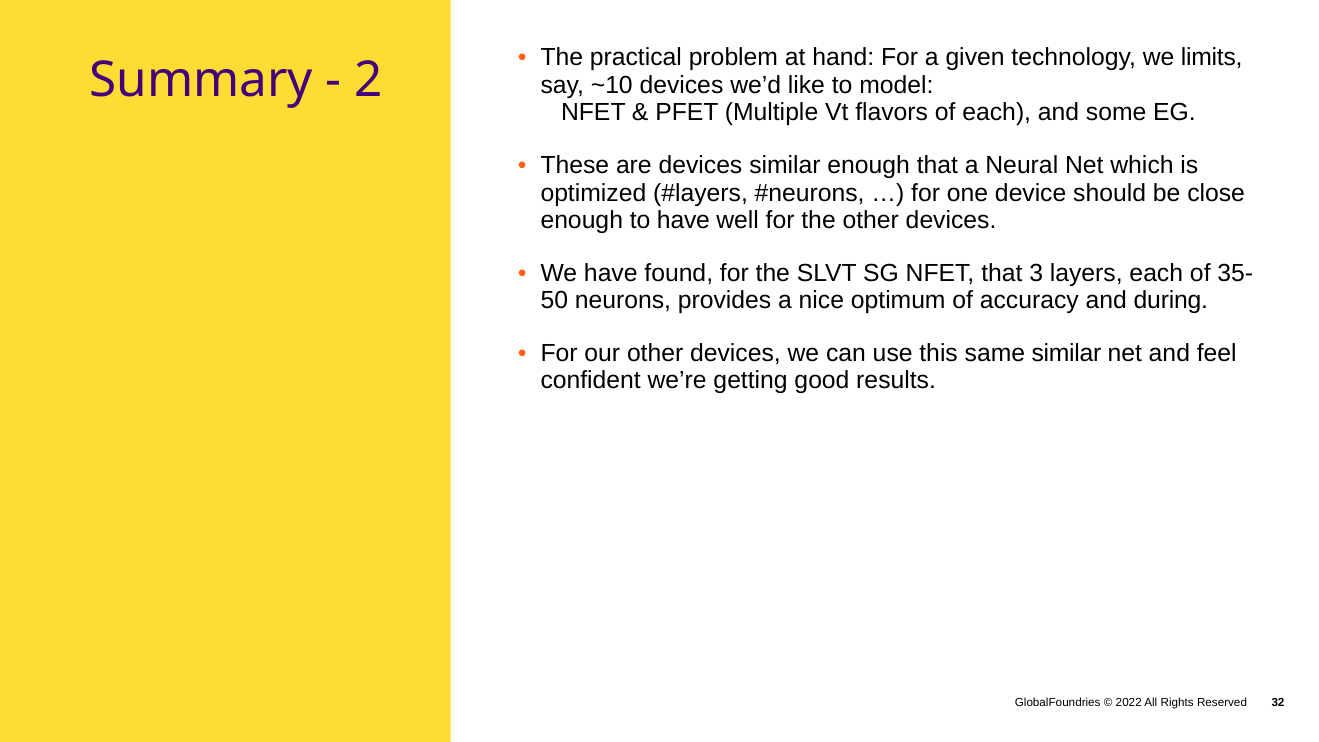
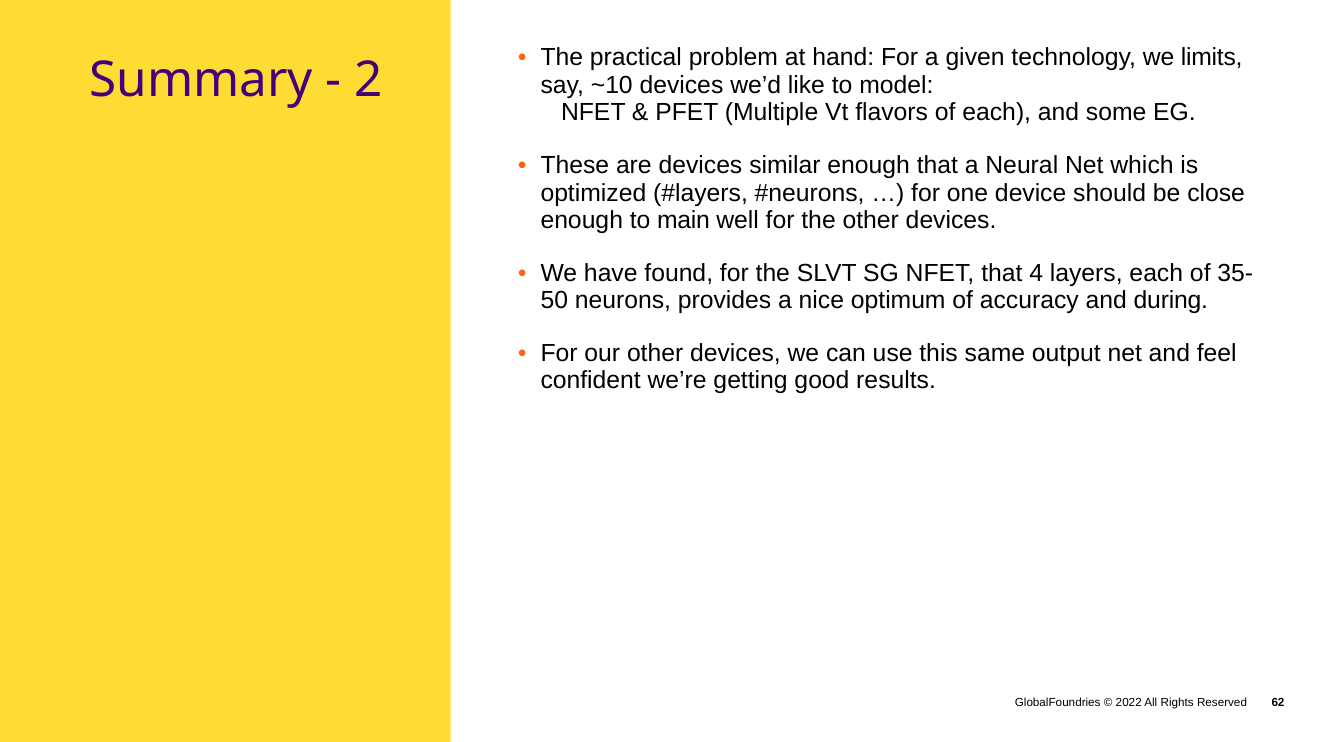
to have: have -> main (683, 221)
3: 3 -> 4 (1036, 273)
same similar: similar -> output (1066, 353)
32: 32 -> 62 (1278, 703)
